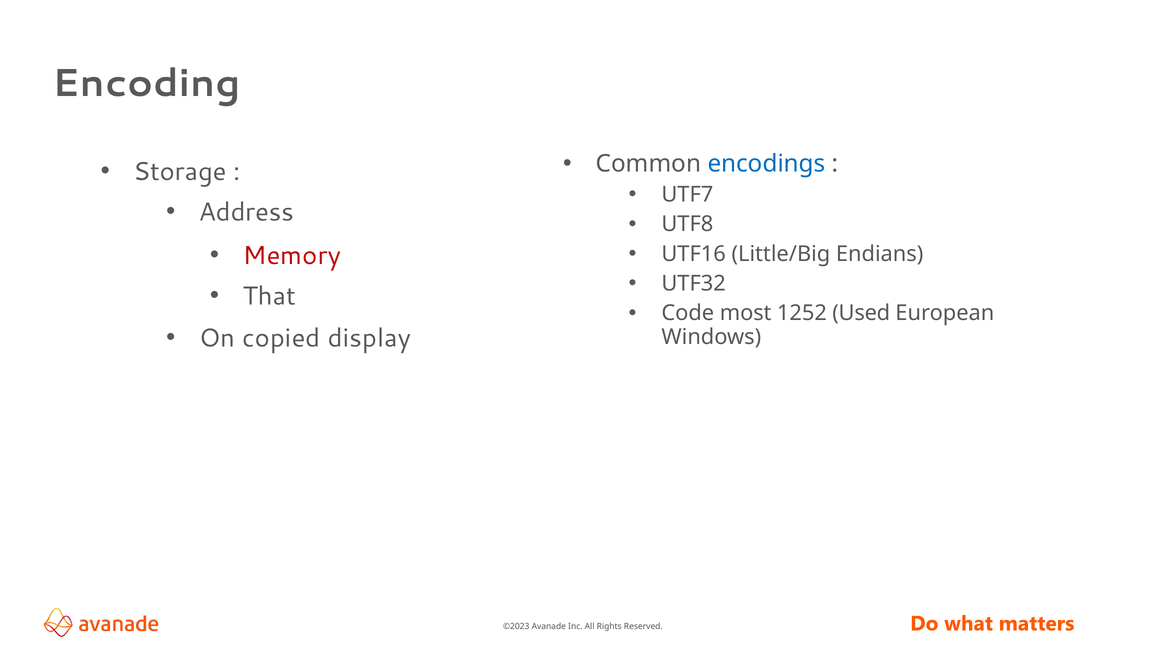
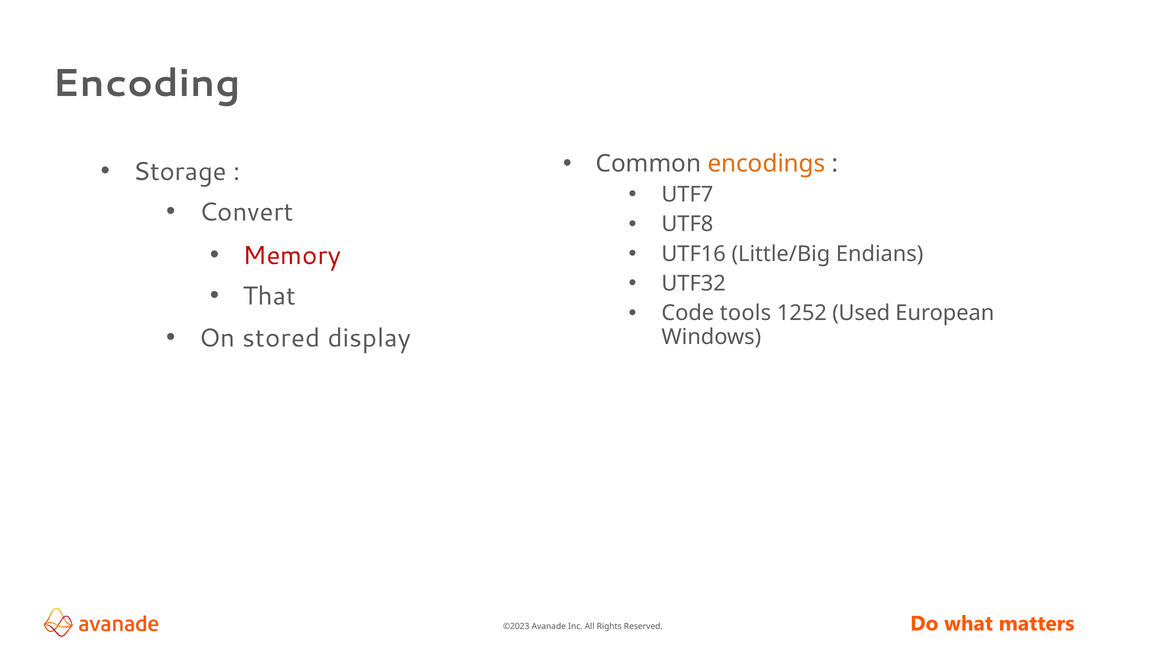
encodings colour: blue -> orange (767, 164)
Address: Address -> Convert (246, 212)
most: most -> tools (746, 313)
copied: copied -> stored (281, 338)
